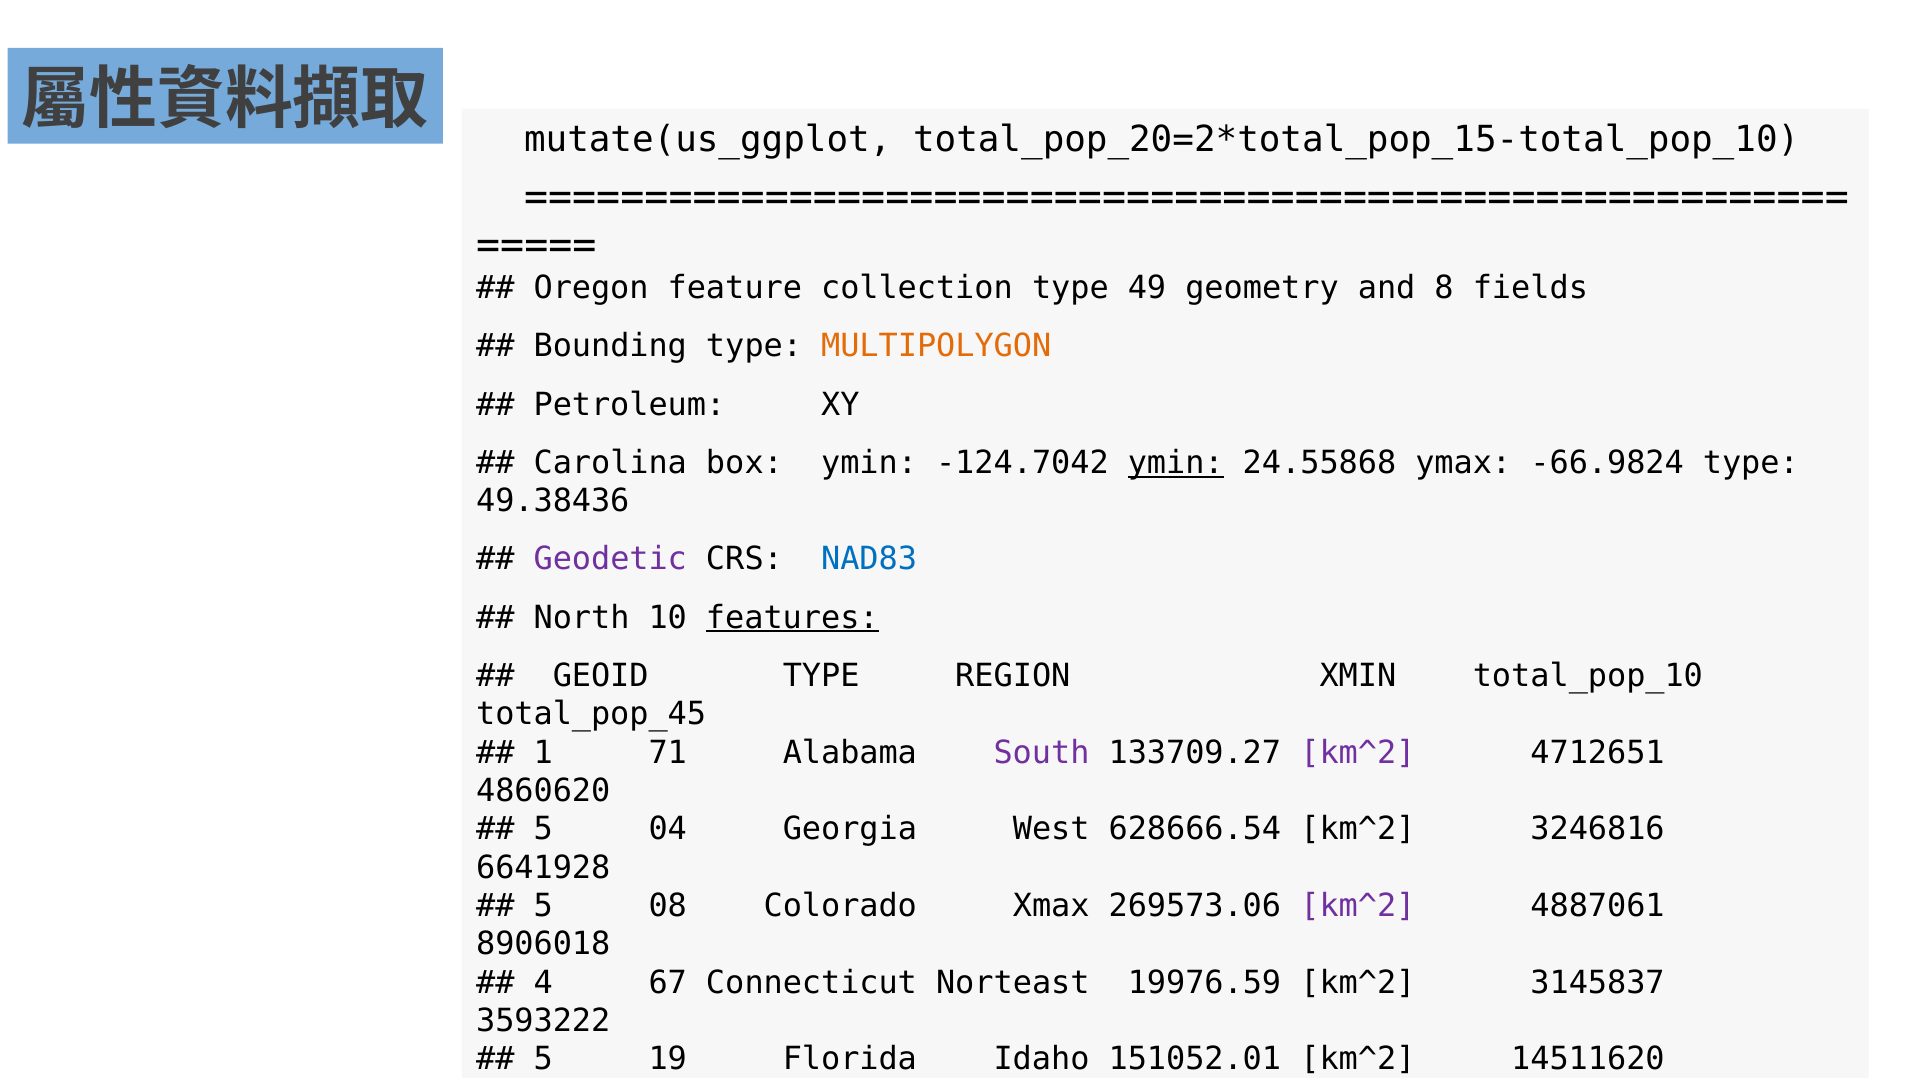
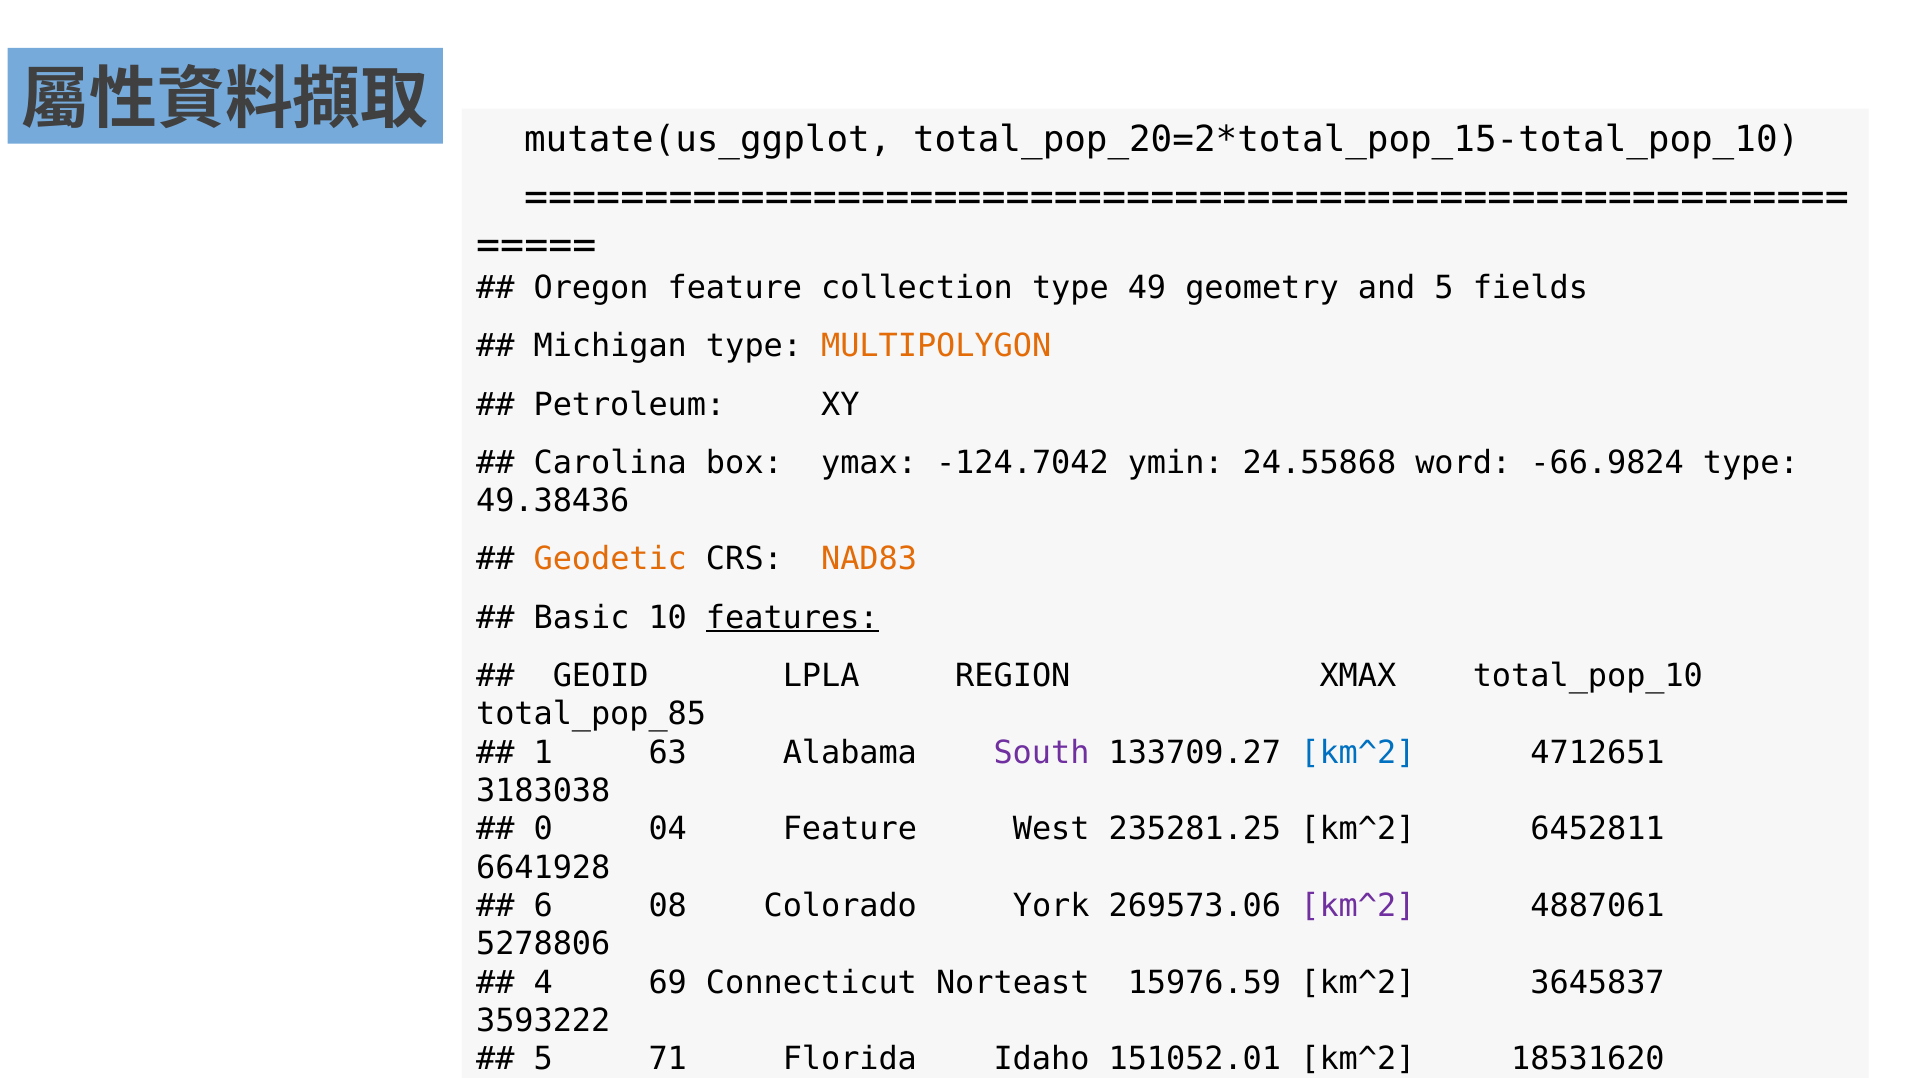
and 8: 8 -> 5 (1444, 288)
Bounding: Bounding -> Michigan (610, 346)
box ymin: ymin -> ymax (869, 463)
ymin underline: present -> none (1176, 463)
ymax: ymax -> word (1463, 463)
Geodetic colour: purple -> orange (610, 559)
NAD83 colour: blue -> orange (869, 559)
North: North -> Basic (582, 618)
GEOID TYPE: TYPE -> LPLA (821, 676)
XMIN: XMIN -> XMAX (1358, 676)
total_pop_45: total_pop_45 -> total_pop_85 (591, 714)
71: 71 -> 63 (668, 752)
km^2 colour: purple -> blue (1358, 752)
4860620: 4860620 -> 3183038 (543, 791)
5: 5 -> 0 (543, 829)
04 Georgia: Georgia -> Feature (850, 829)
628666.54: 628666.54 -> 235281.25 (1195, 829)
3246816: 3246816 -> 6452811 (1598, 829)
5: 5 -> 6 (543, 906)
Xmax: Xmax -> York (1051, 906)
8906018: 8906018 -> 5278806 (543, 944)
67: 67 -> 69 (668, 982)
19976.59: 19976.59 -> 15976.59 (1204, 982)
3145837: 3145837 -> 3645837 (1598, 982)
19: 19 -> 71 (668, 1059)
14511620: 14511620 -> 18531620 (1588, 1059)
